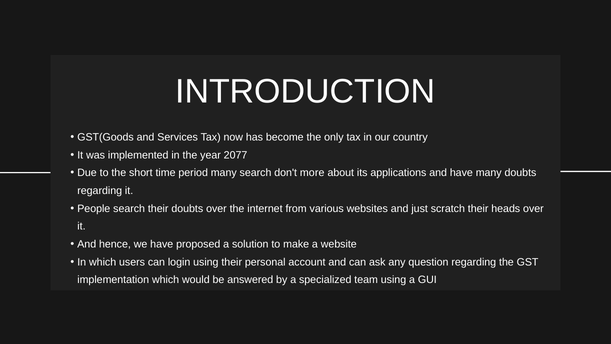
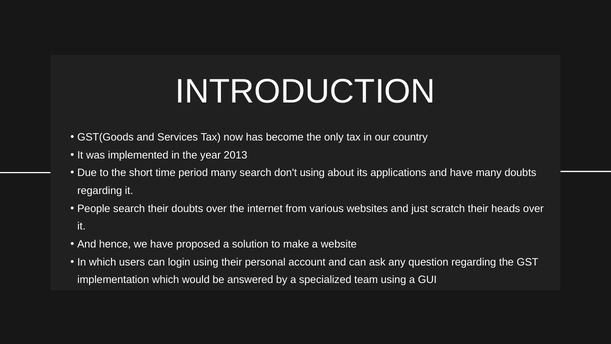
2077: 2077 -> 2013 (236, 155)
don't more: more -> using (312, 173)
